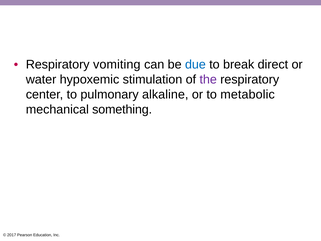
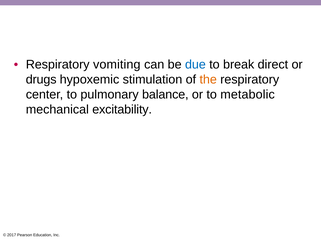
water: water -> drugs (41, 80)
the colour: purple -> orange (208, 80)
alkaline: alkaline -> balance (165, 95)
something: something -> excitability (122, 109)
